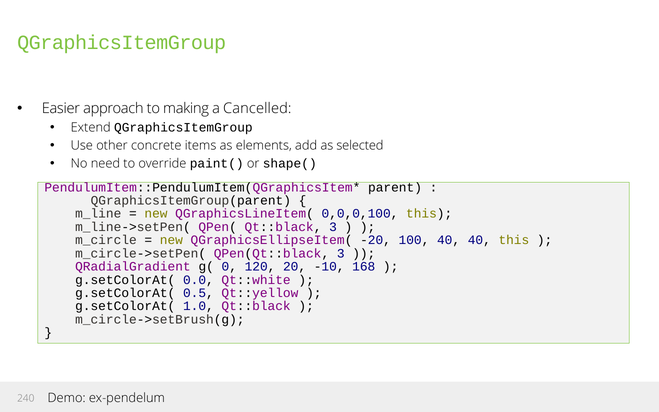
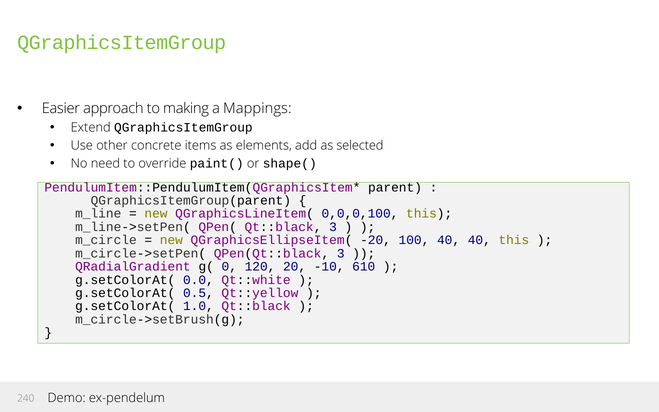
Cancelled: Cancelled -> Mappings (257, 109)
168: 168 -> 610 (364, 266)
